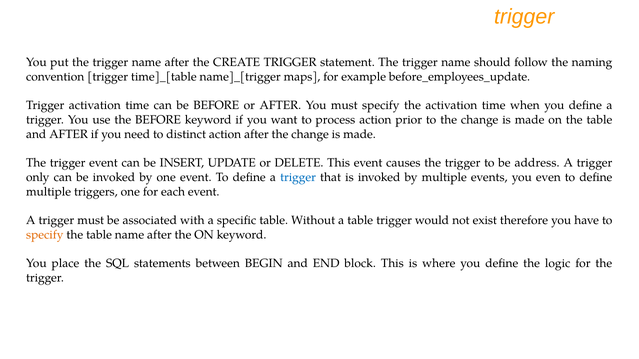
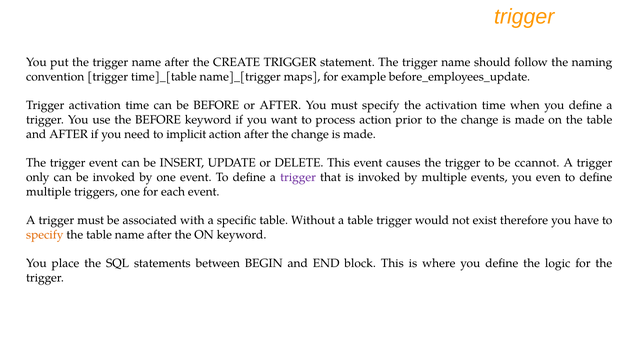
distinct: distinct -> implicit (186, 134)
address: address -> ccannot (537, 163)
trigger colour: blue -> purple (298, 177)
